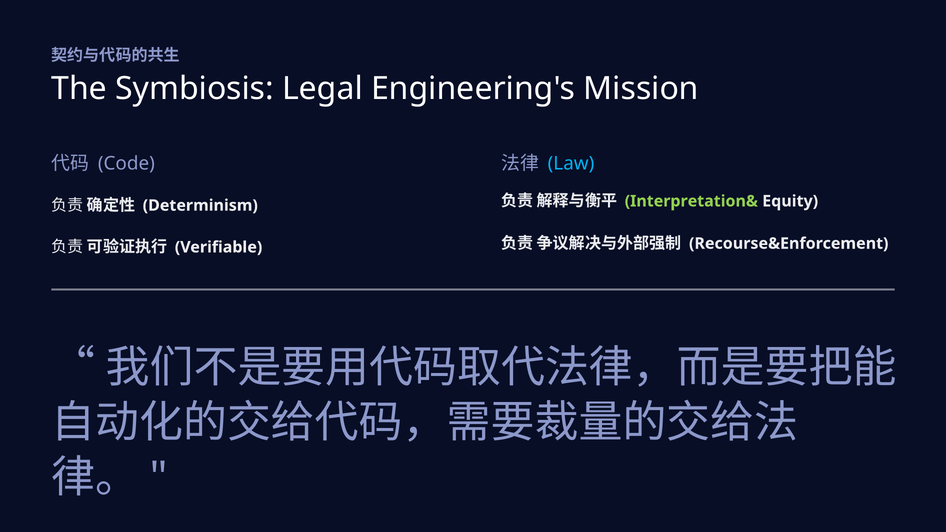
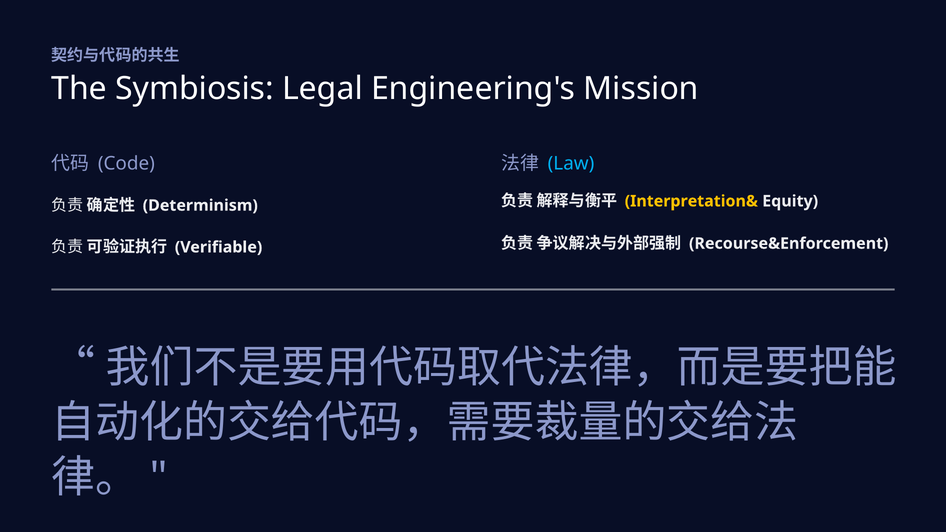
Interpretation& colour: light green -> yellow (691, 201)
